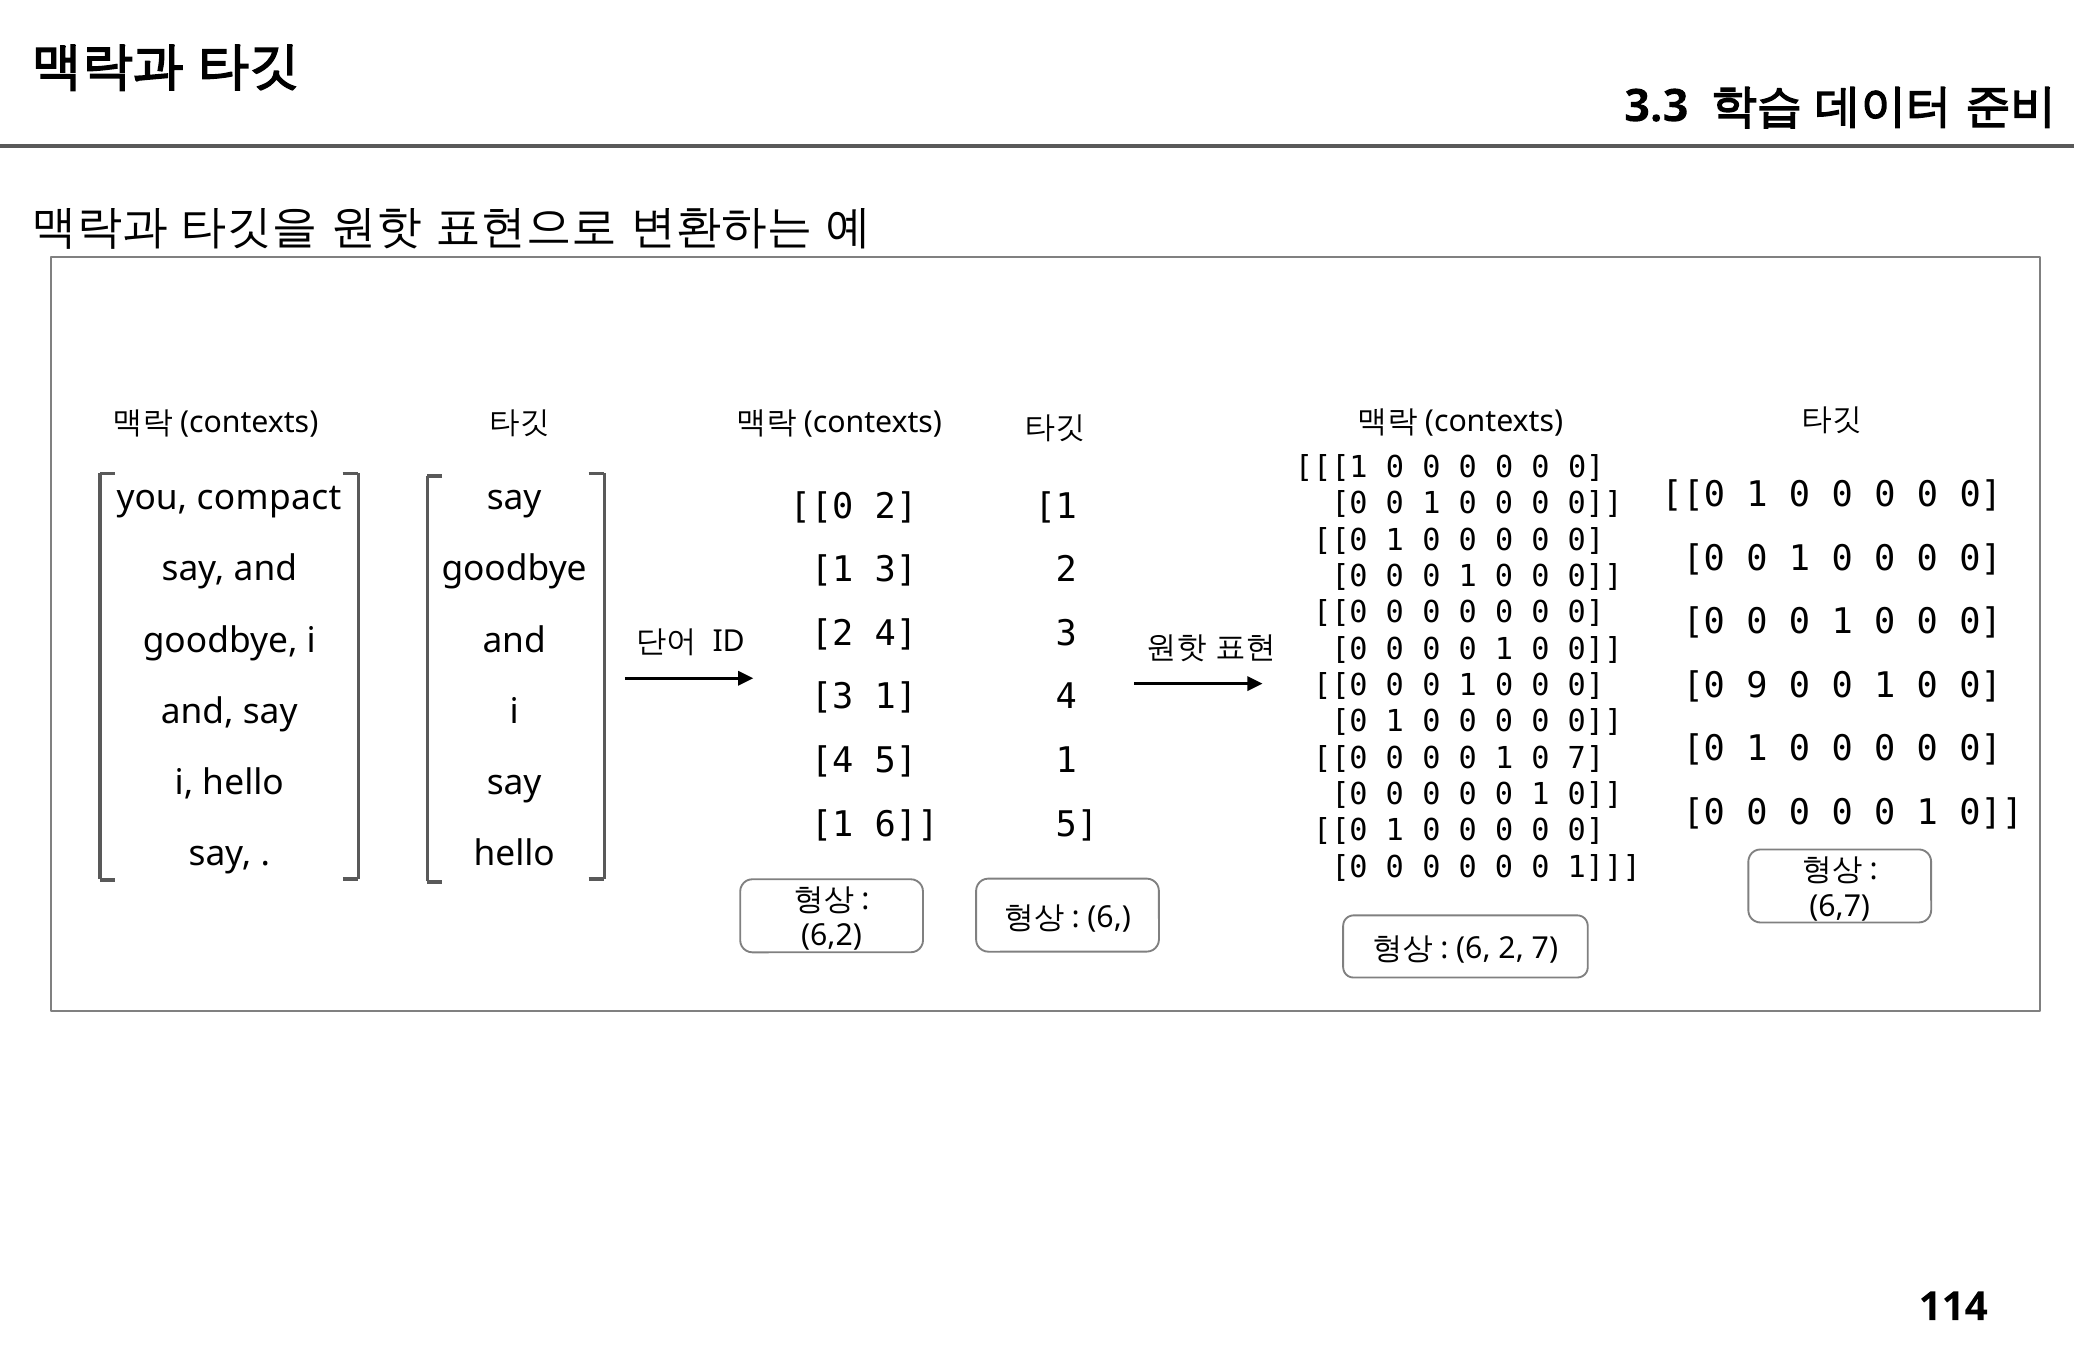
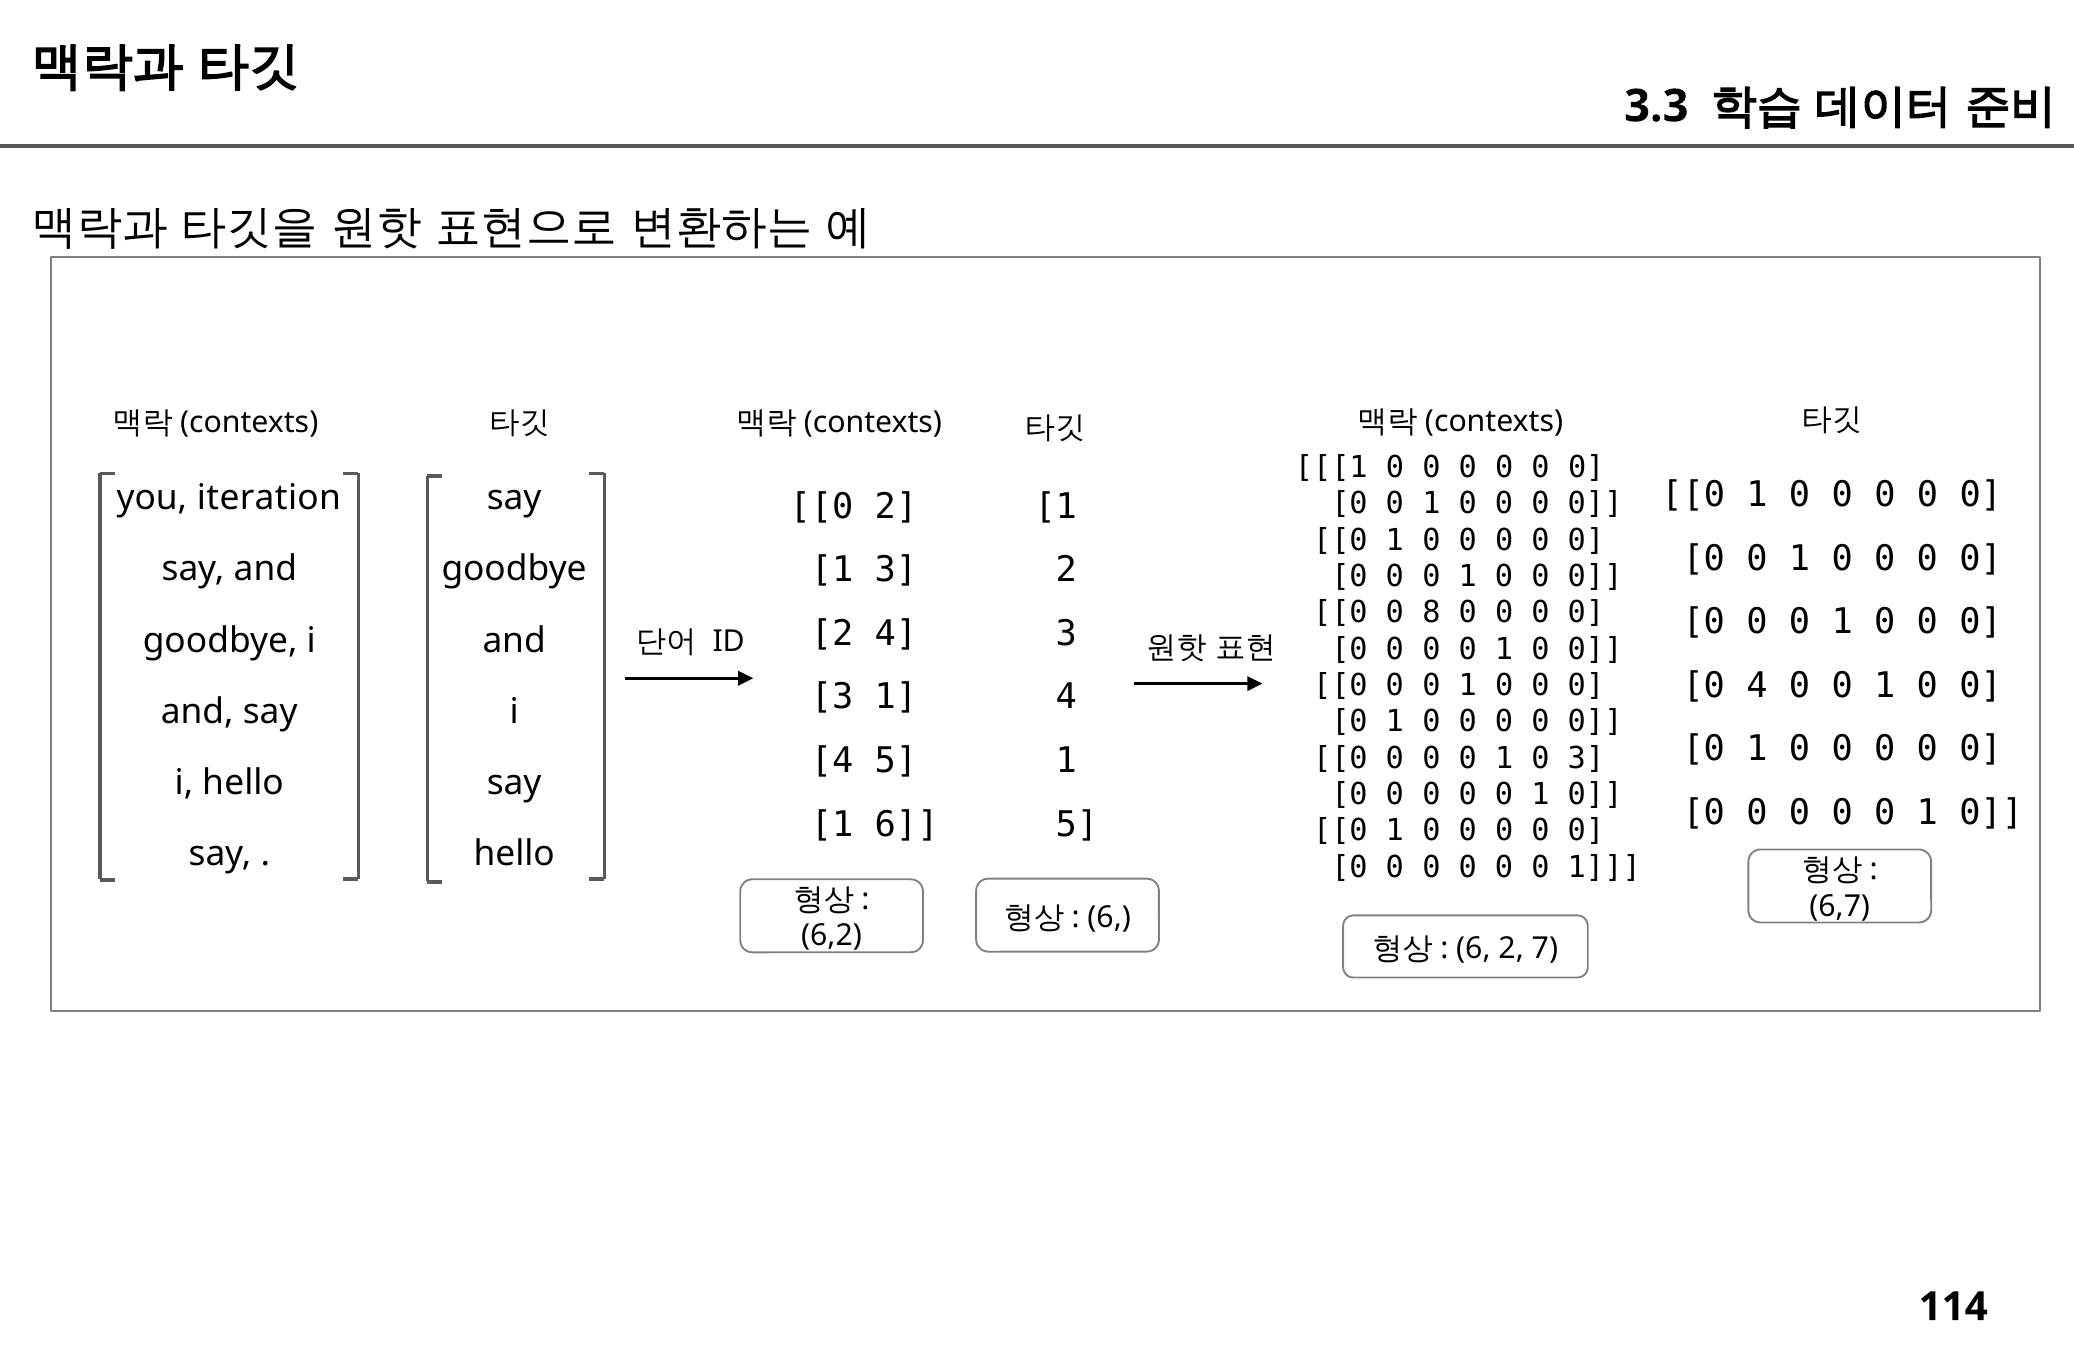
compact: compact -> iteration (269, 498)
0: 0 -> 8 (1431, 613)
0 9: 9 -> 4 (1757, 686)
0 7: 7 -> 3 (1586, 758)
